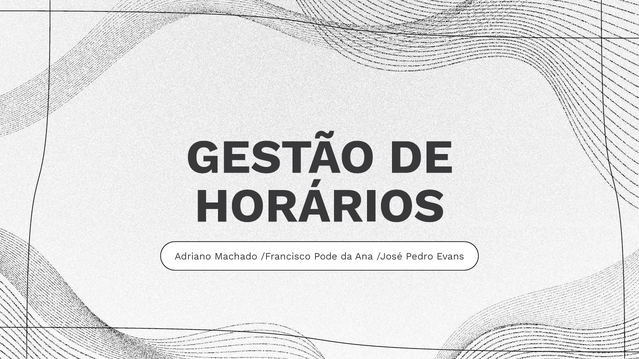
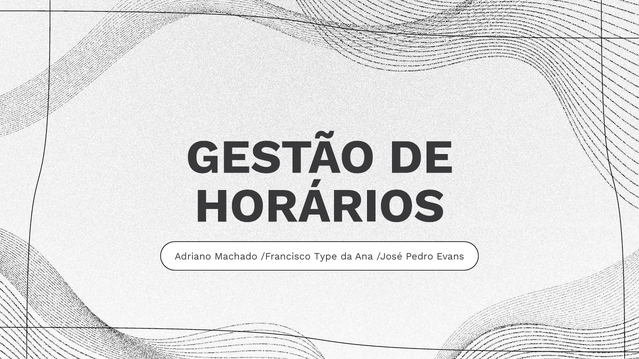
Pode: Pode -> Type (326, 257)
